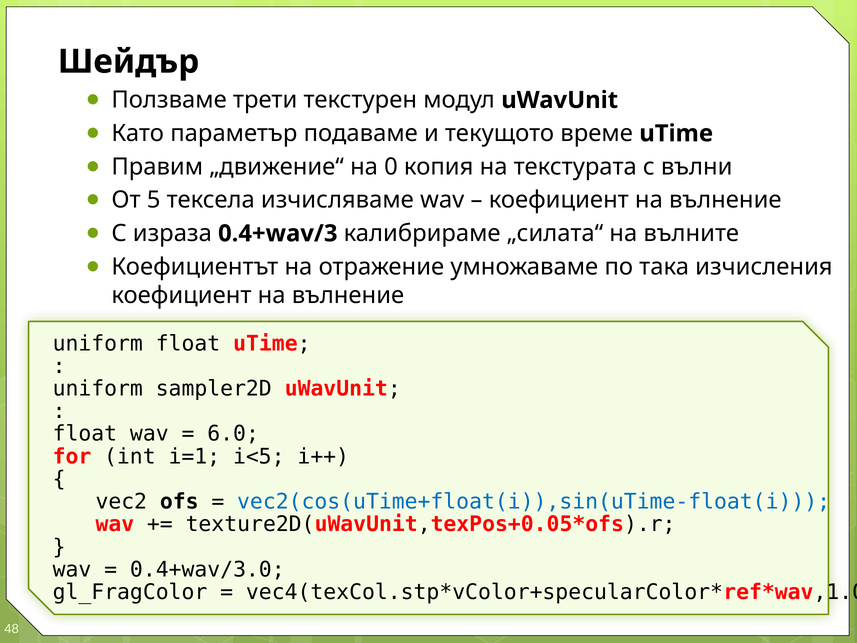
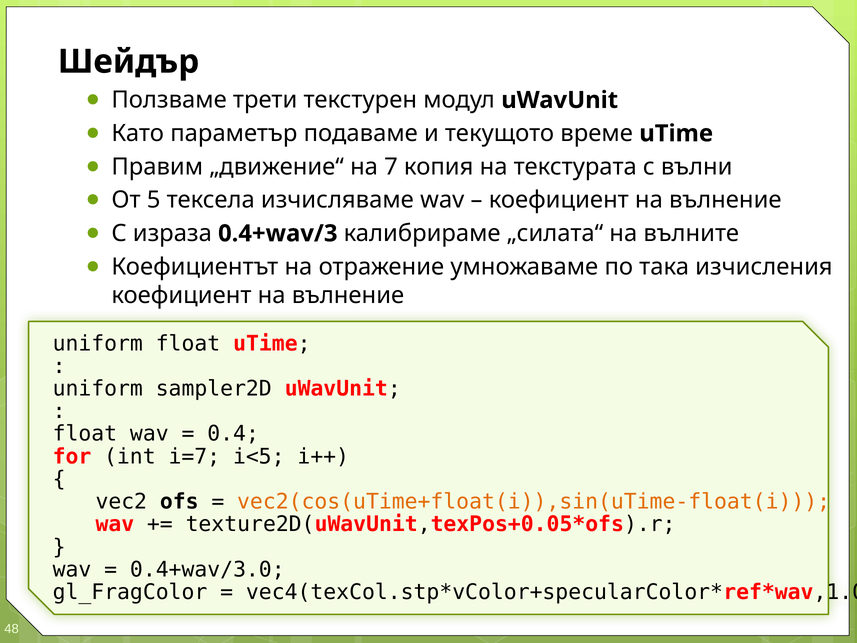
0: 0 -> 7 (391, 167)
6.0: 6.0 -> 0.4 (233, 434)
i=1: i=1 -> i=7 (194, 456)
vec2(cos(uTime+float(i)),sin(uTime-float(i colour: blue -> orange (534, 502)
